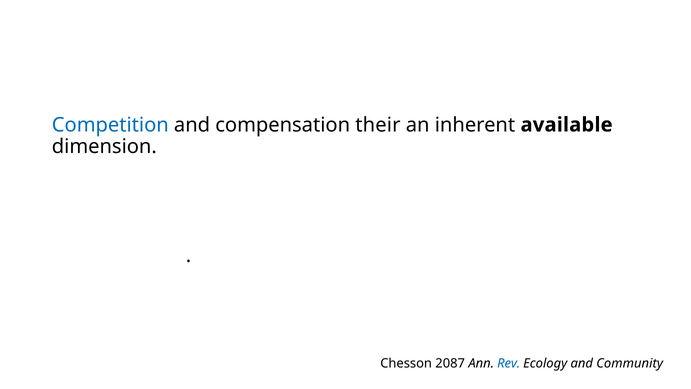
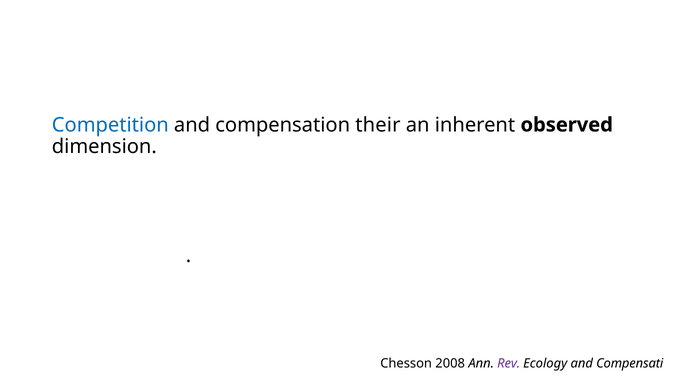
available: available -> observed (567, 125)
2087: 2087 -> 2008 (450, 363)
Rev colour: blue -> purple (509, 363)
and Community: Community -> Compensati (630, 363)
